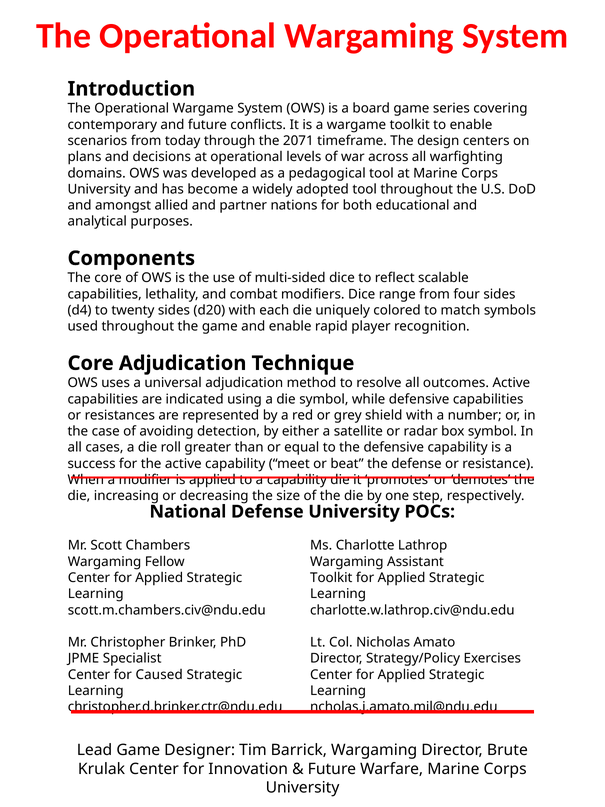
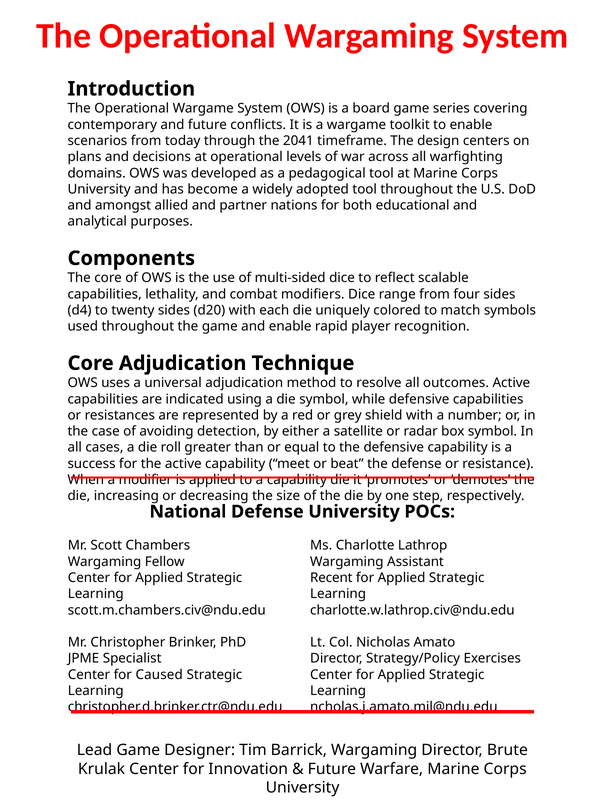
2071: 2071 -> 2041 (298, 141)
Toolkit: Toolkit -> Recent (331, 578)
